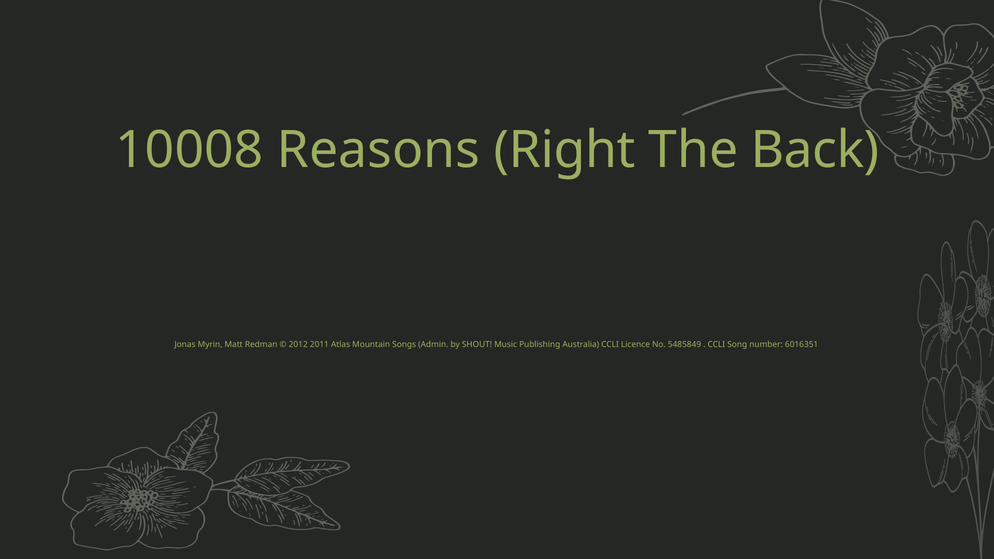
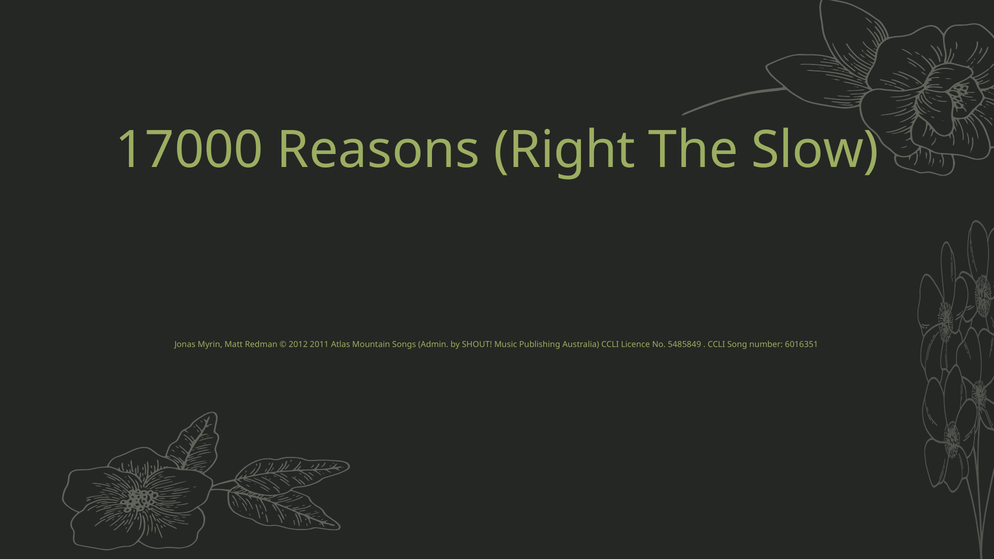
10008: 10008 -> 17000 (189, 150)
Back: Back -> Slow (815, 150)
